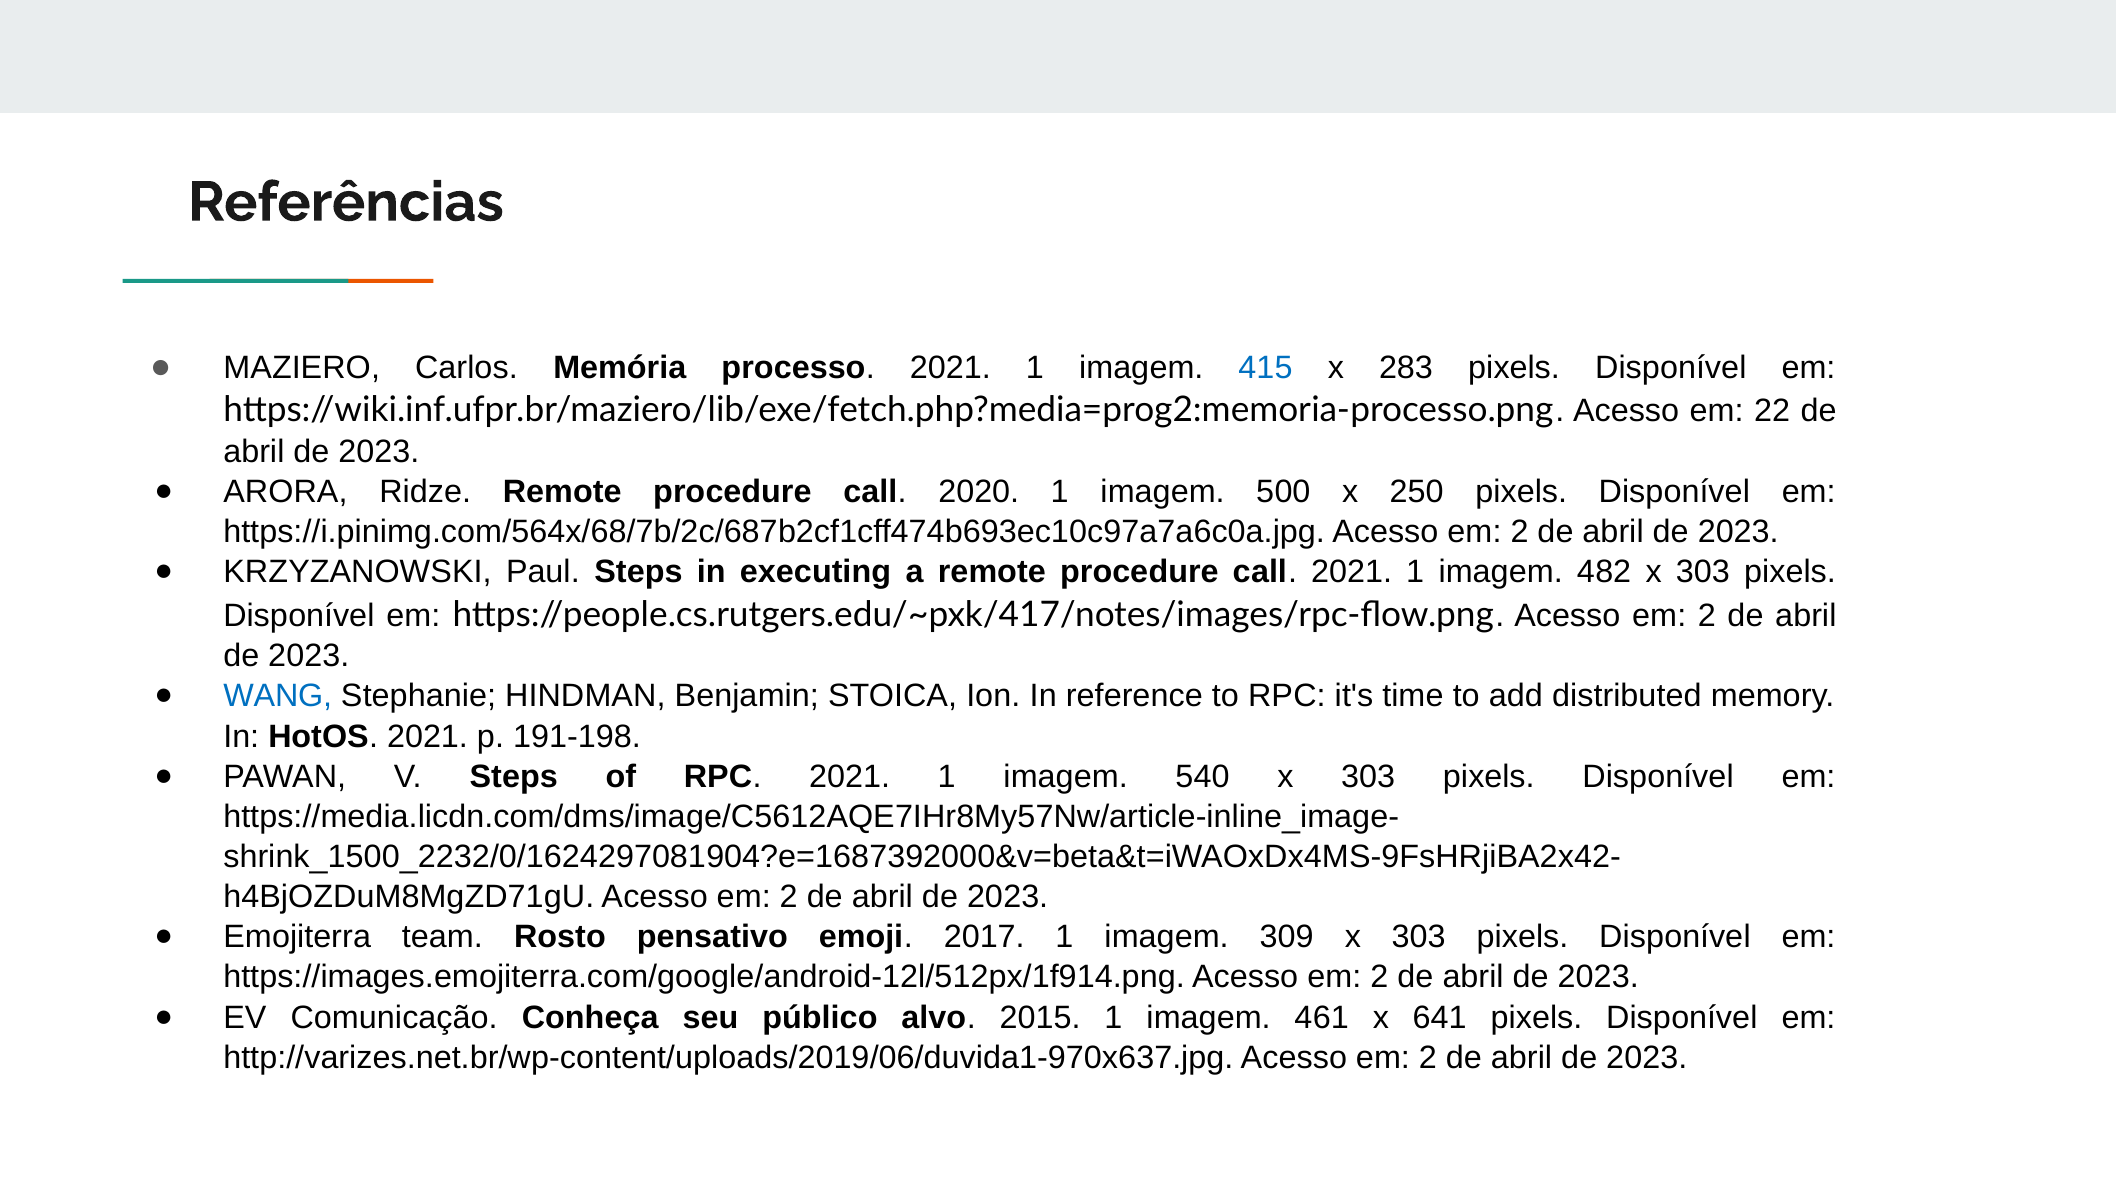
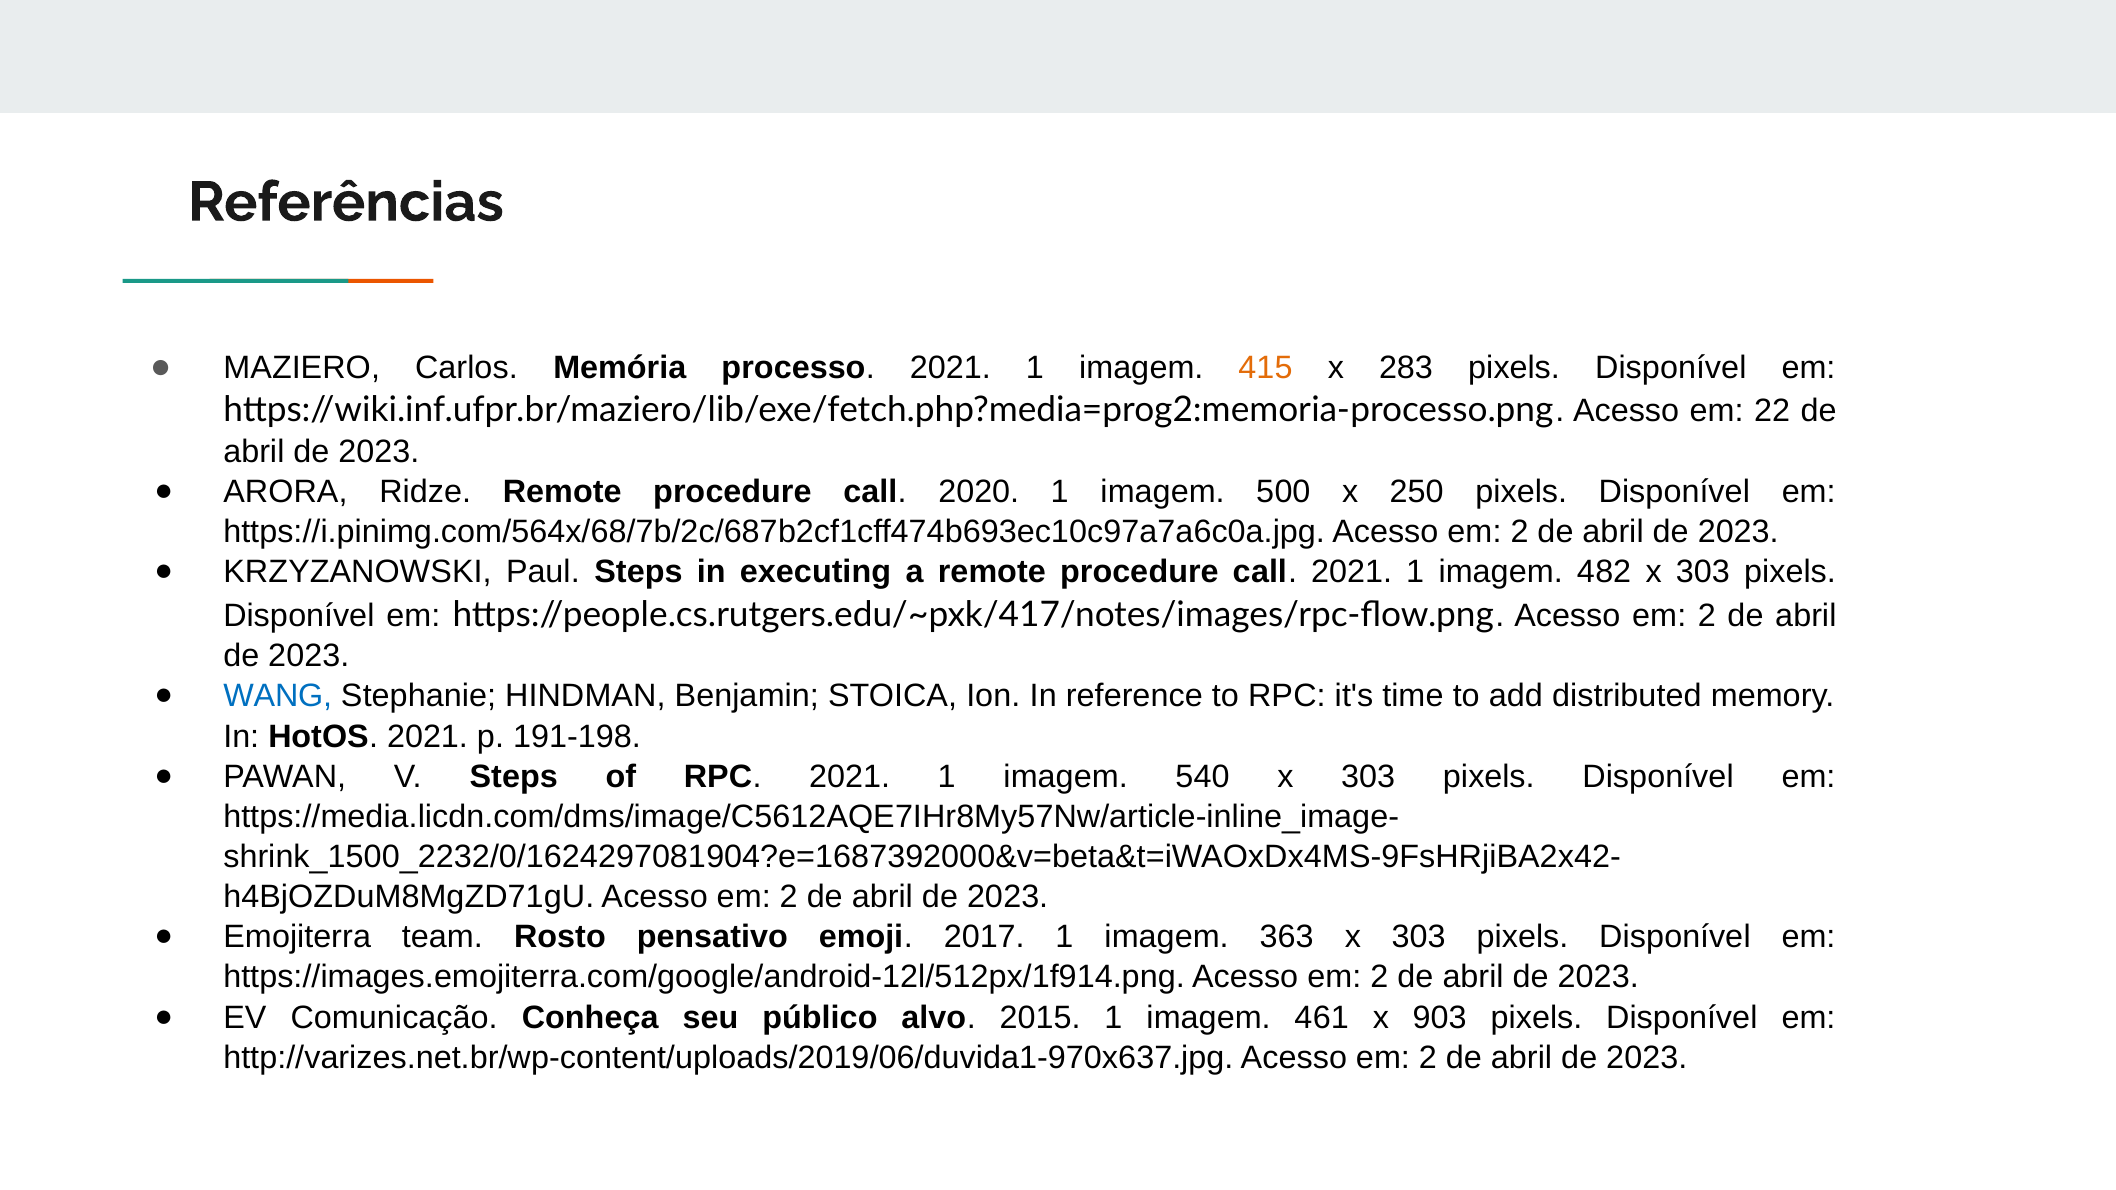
415 colour: blue -> orange (1265, 368)
309: 309 -> 363 (1287, 937)
641: 641 -> 903 (1440, 1018)
